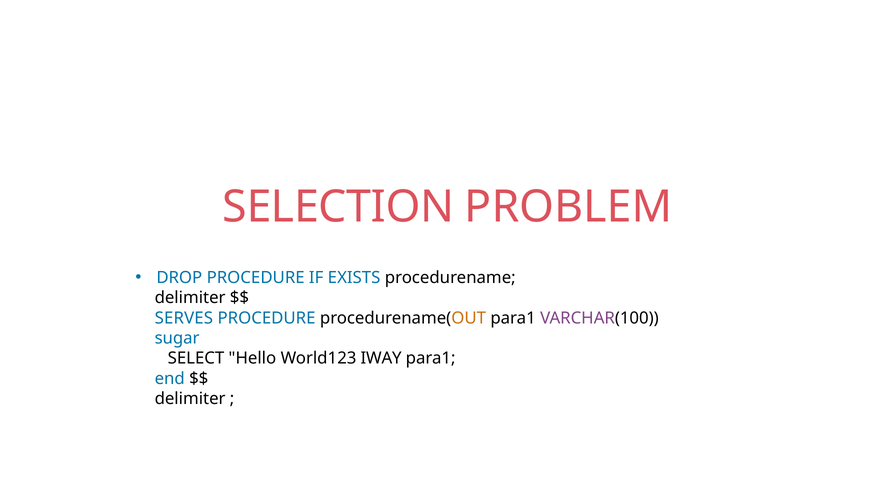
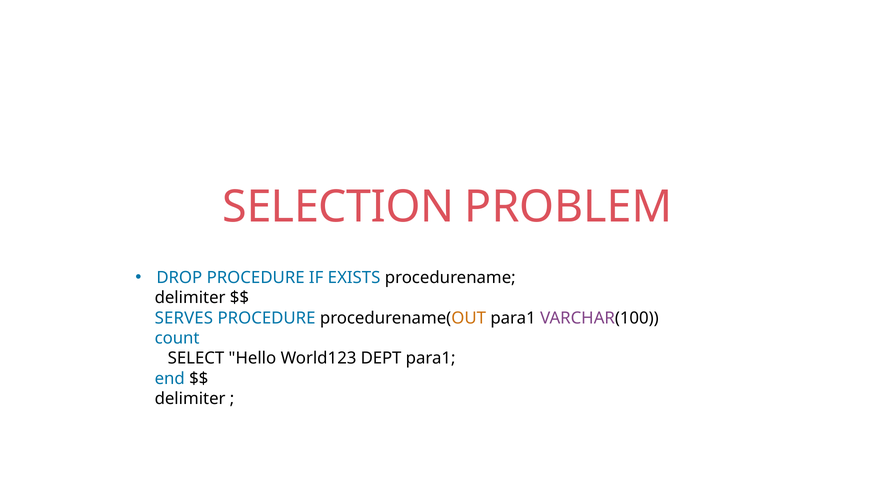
sugar: sugar -> count (177, 338)
IWAY: IWAY -> DEPT (381, 358)
